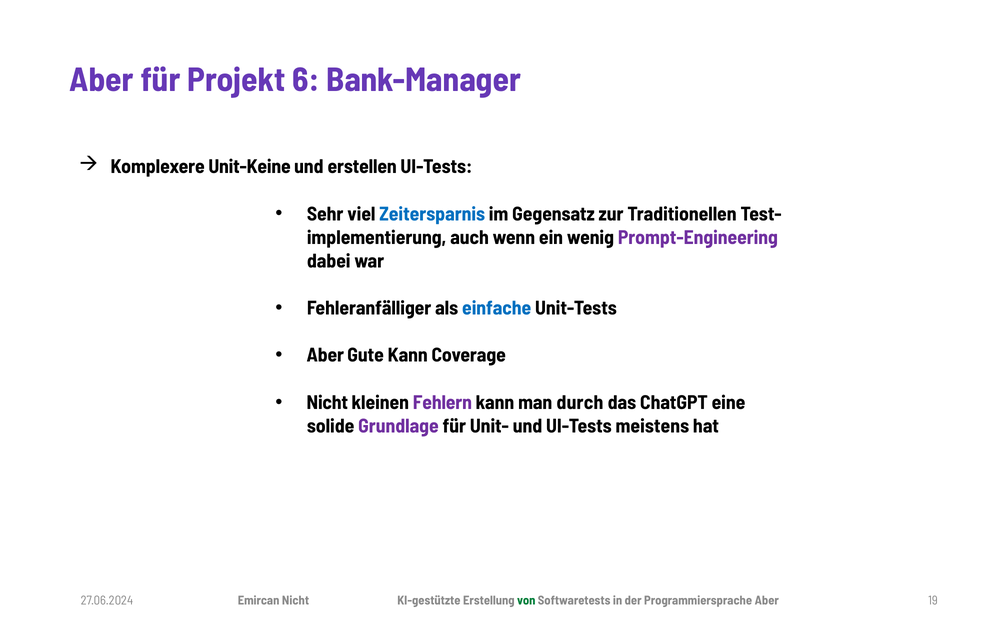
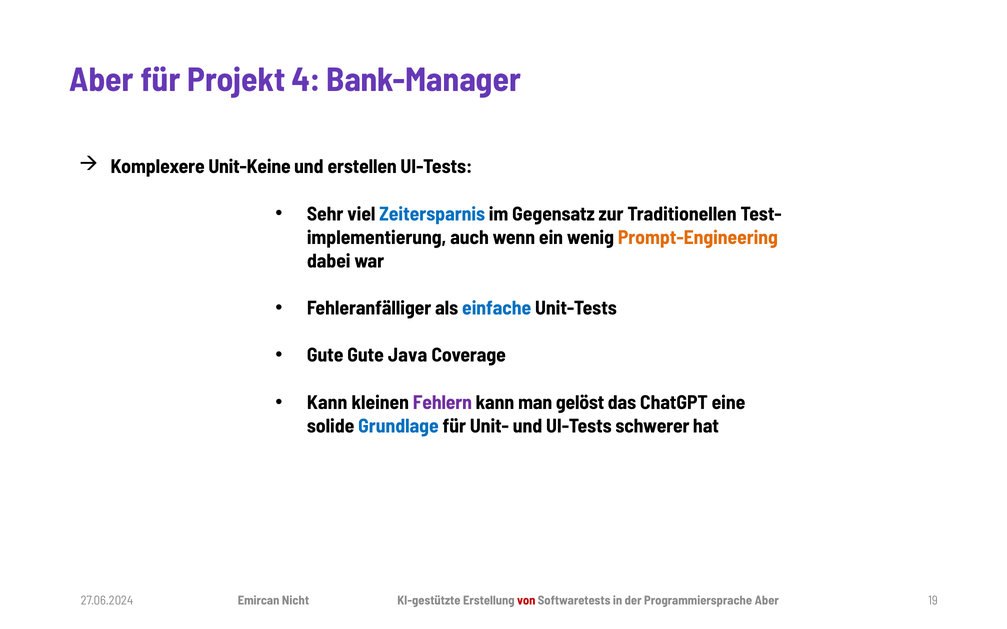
6: 6 -> 4 (306, 80)
Prompt-Engineering colour: purple -> orange (698, 238)
Aber: Aber -> Gute (325, 356)
Gute Kann: Kann -> Java (408, 356)
Nicht: Nicht -> Kann (327, 403)
durch: durch -> gelöst (580, 403)
Grundlage colour: purple -> blue (398, 426)
meistens: meistens -> schwerer (652, 426)
von colour: green -> red (526, 601)
